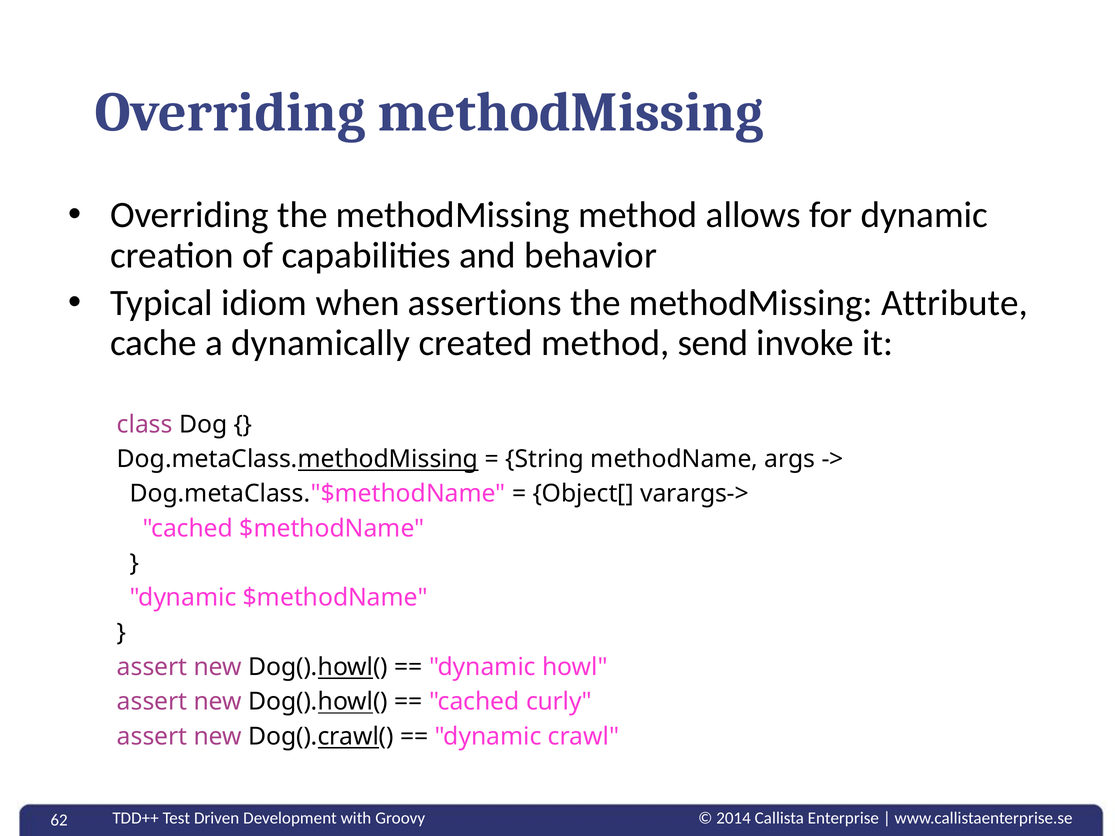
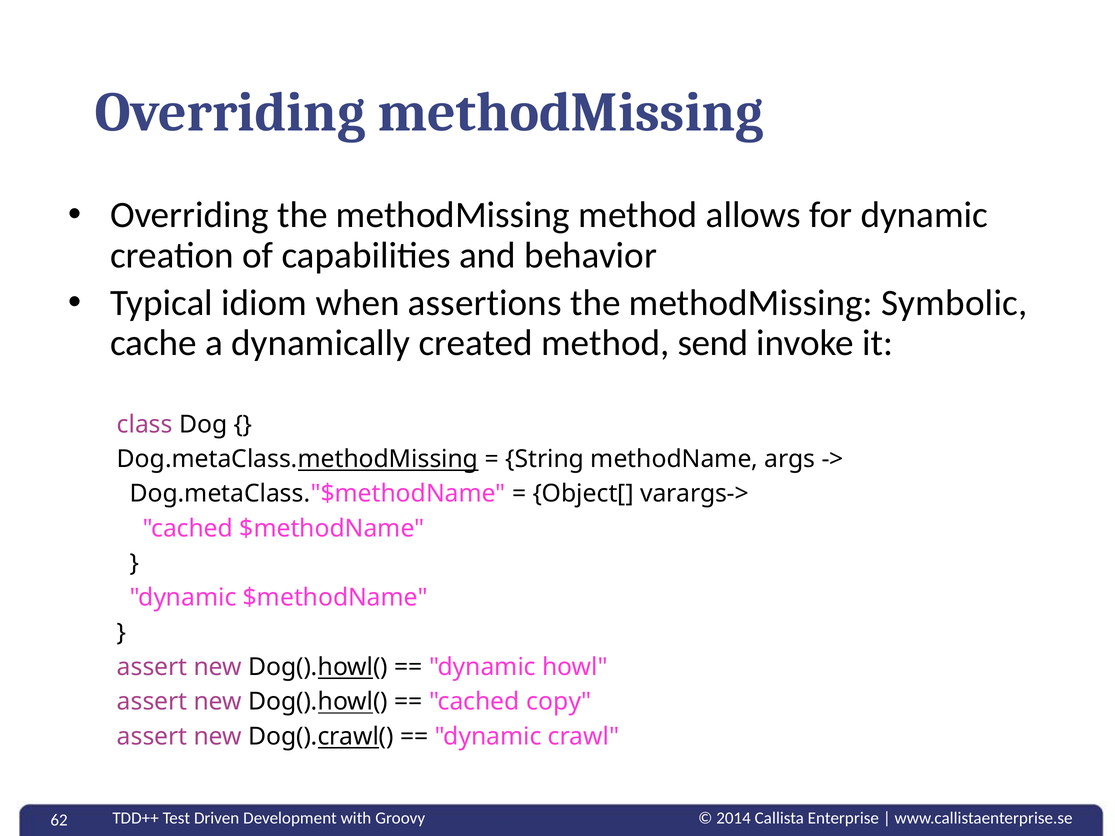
Attribute: Attribute -> Symbolic (954, 303)
curly: curly -> copy (559, 702)
